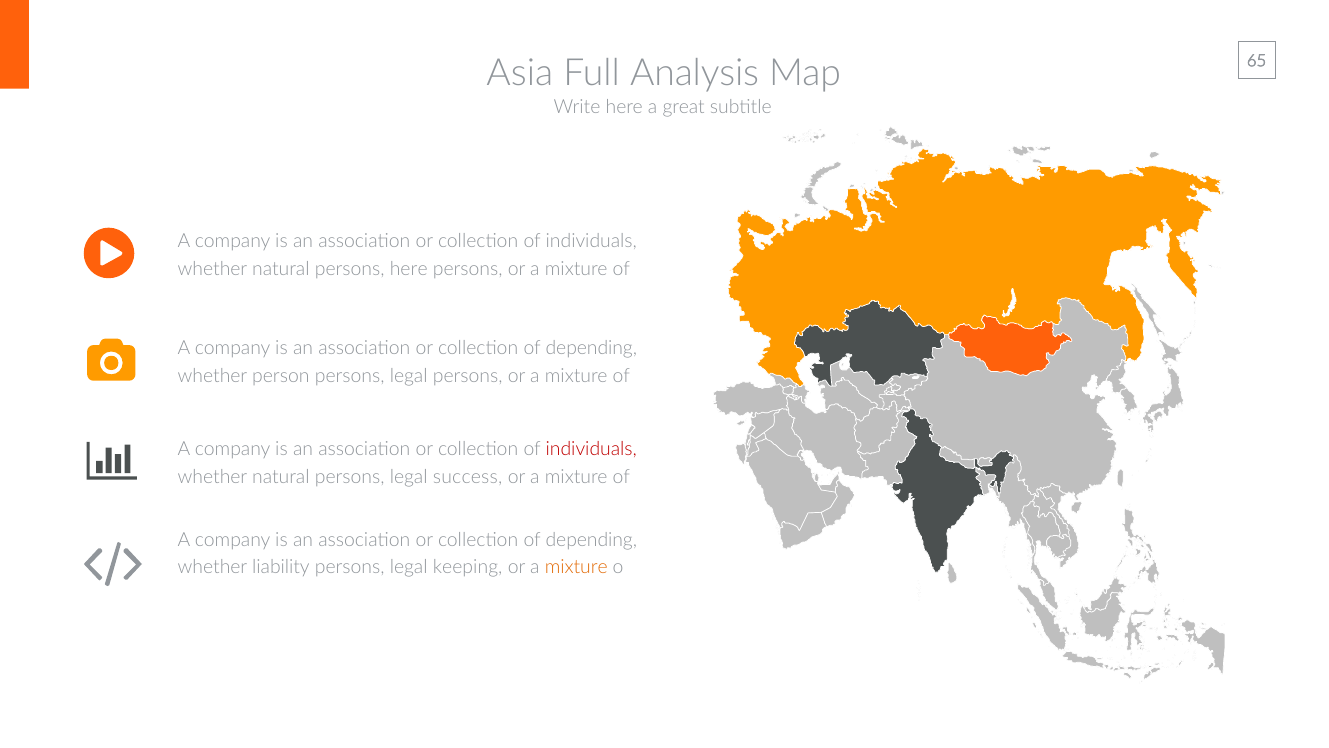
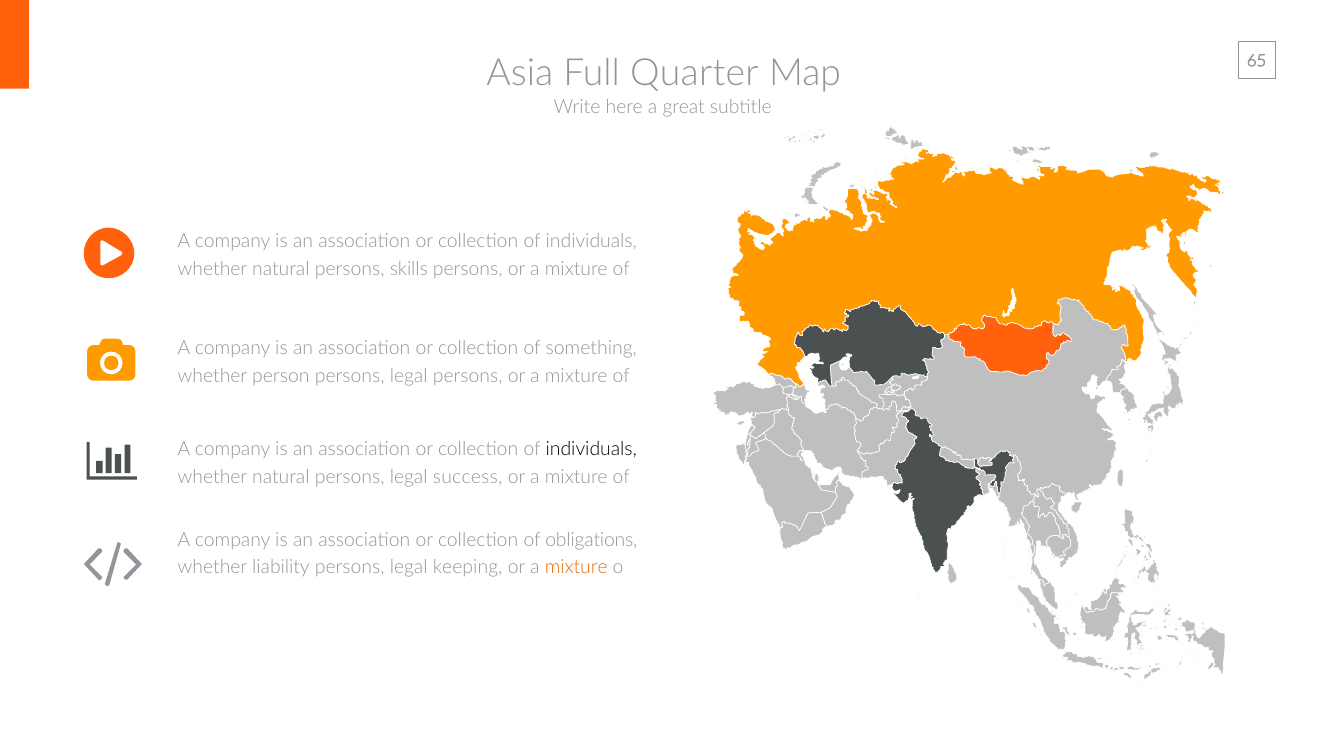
Analysis: Analysis -> Quarter (694, 73)
persons here: here -> skills (409, 269)
depending: depending -> something (591, 348)
individuals colour: red -> black (591, 449)
depending: depending -> obligations (591, 539)
